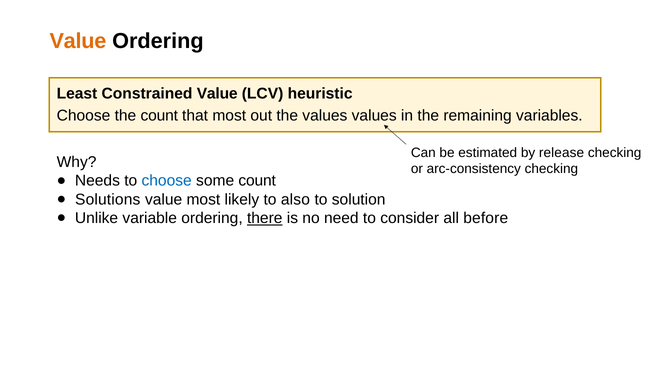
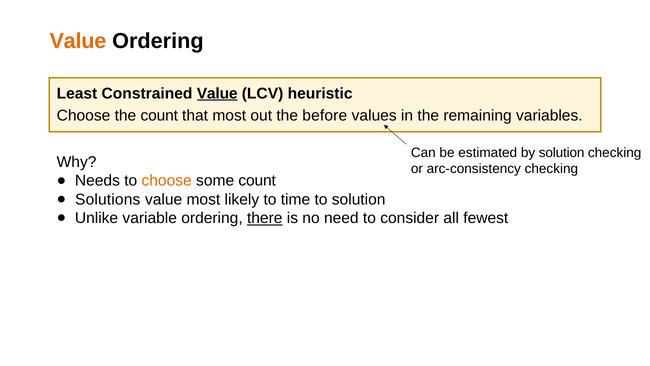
Value underline: none -> present (217, 93)
the values: values -> before (325, 116)
by release: release -> solution (562, 152)
choose colour: blue -> orange (167, 181)
also: also -> time (295, 199)
before: before -> fewest (486, 218)
